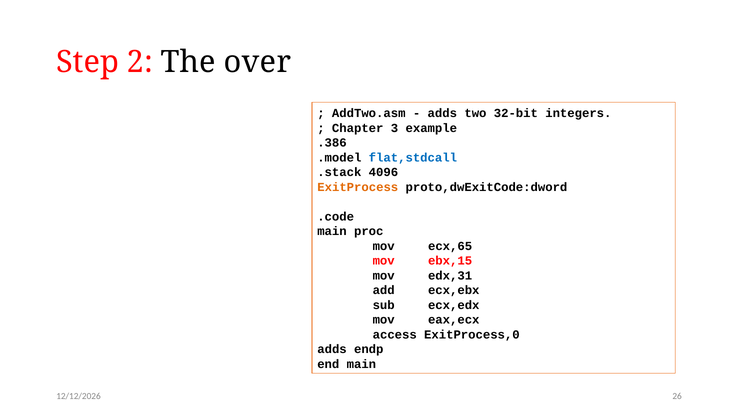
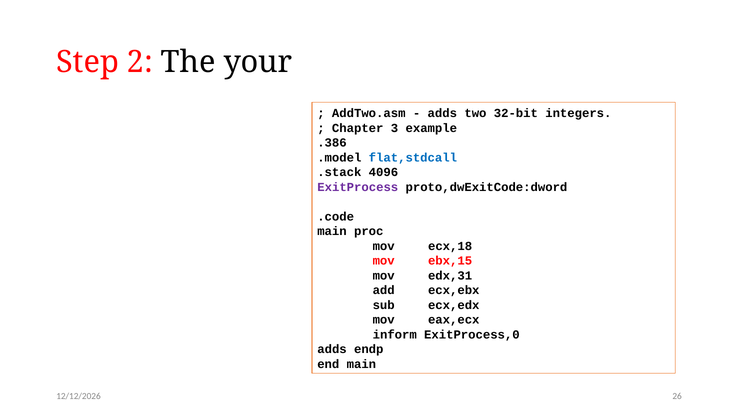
over: over -> your (258, 62)
ExitProcess colour: orange -> purple (358, 187)
ecx,65: ecx,65 -> ecx,18 (450, 246)
access: access -> inform (395, 335)
